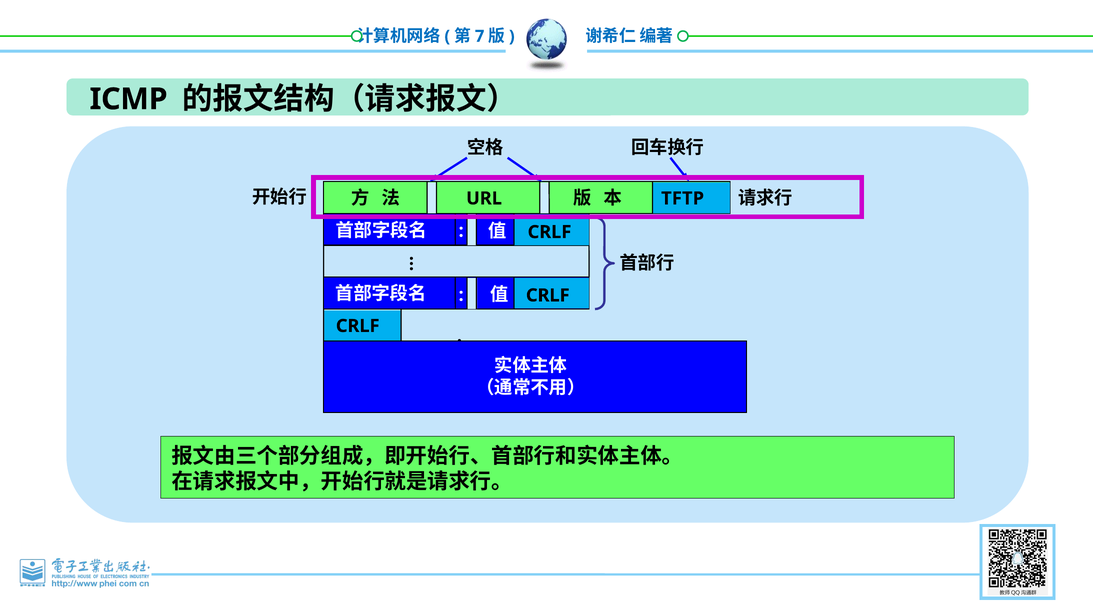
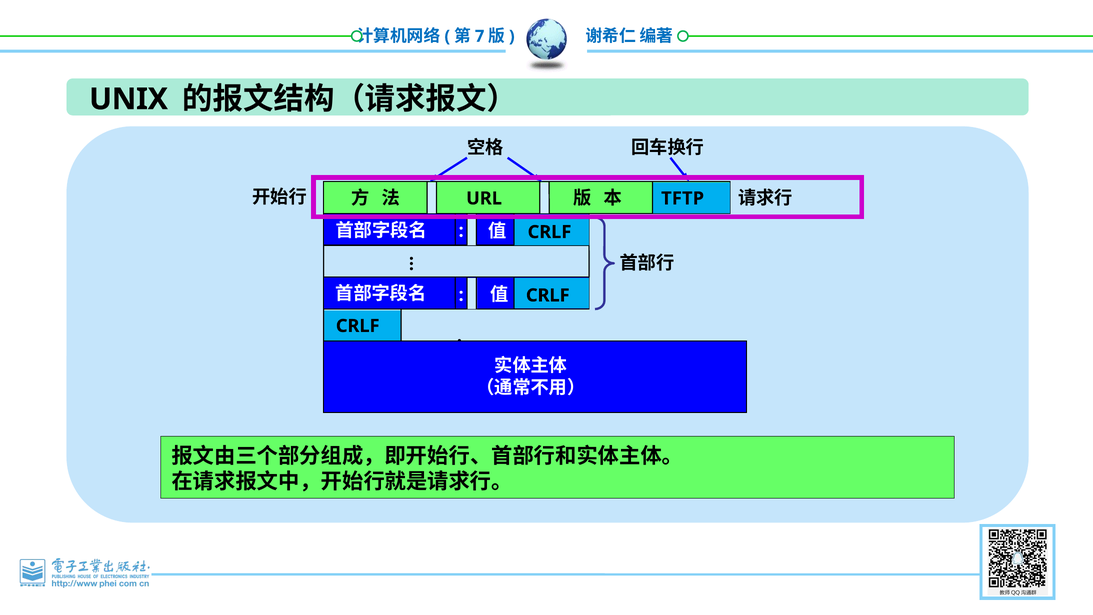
ICMP: ICMP -> UNIX (129, 99)
